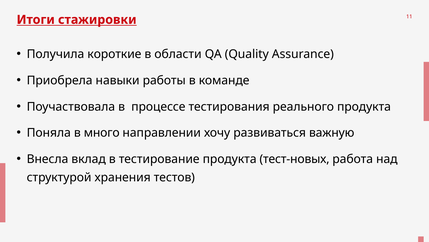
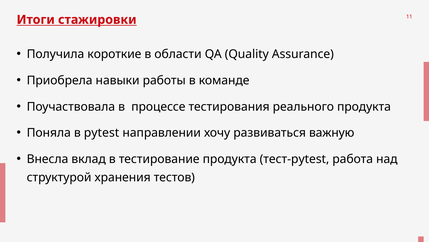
много: много -> pytest (102, 133)
тест-новых: тест-новых -> тест-pytest (294, 159)
